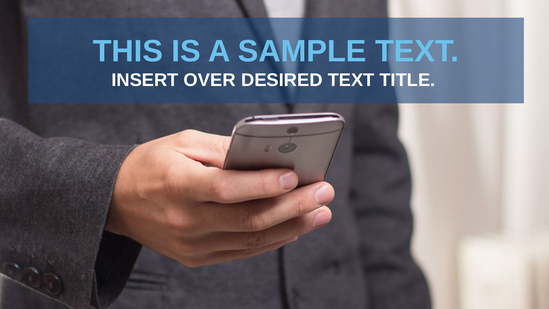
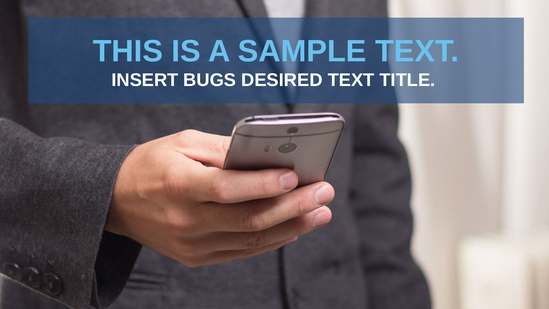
OVER: OVER -> BUGS (210, 80)
